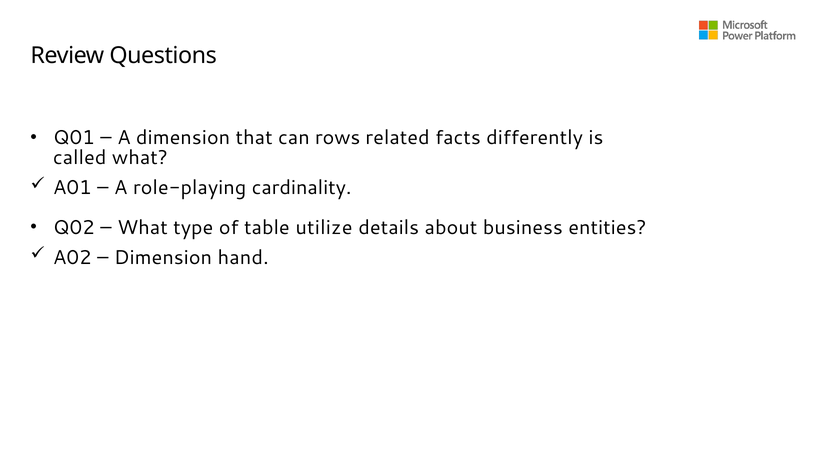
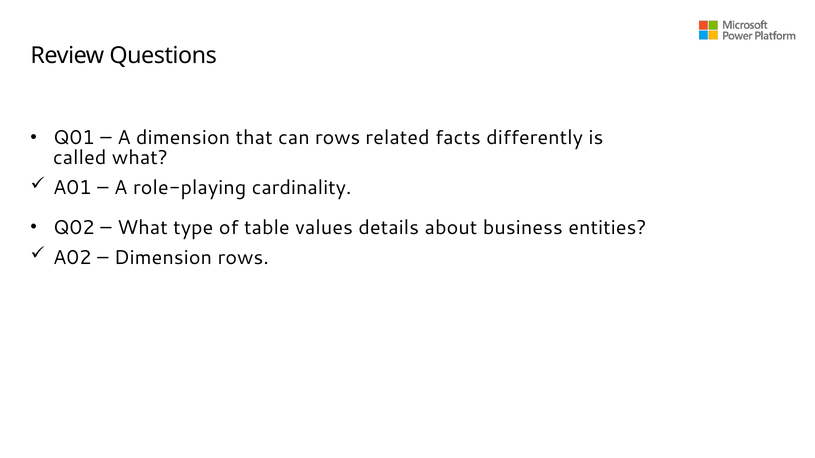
utilize: utilize -> values (324, 228)
Dimension hand: hand -> rows (243, 258)
